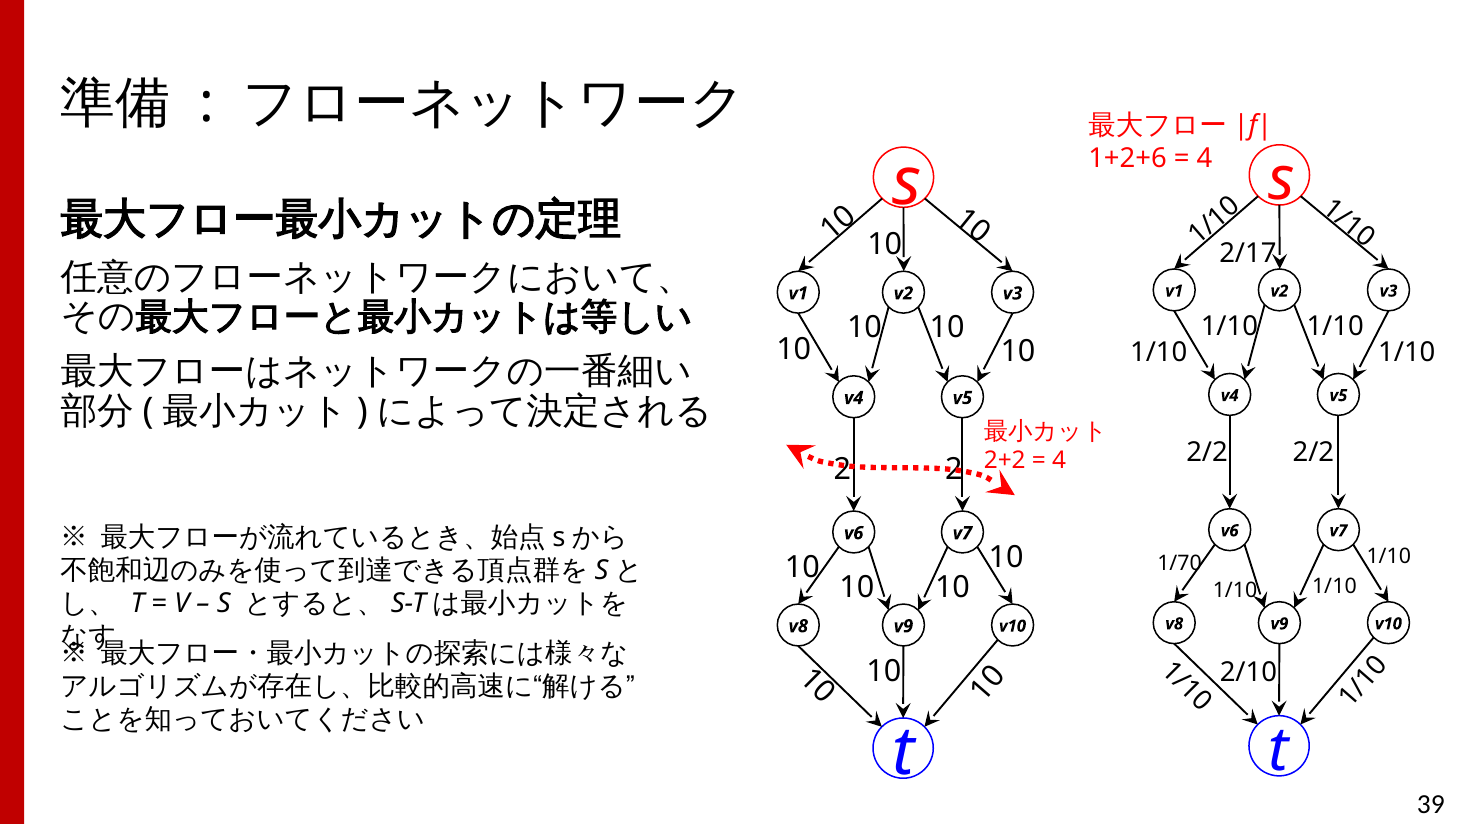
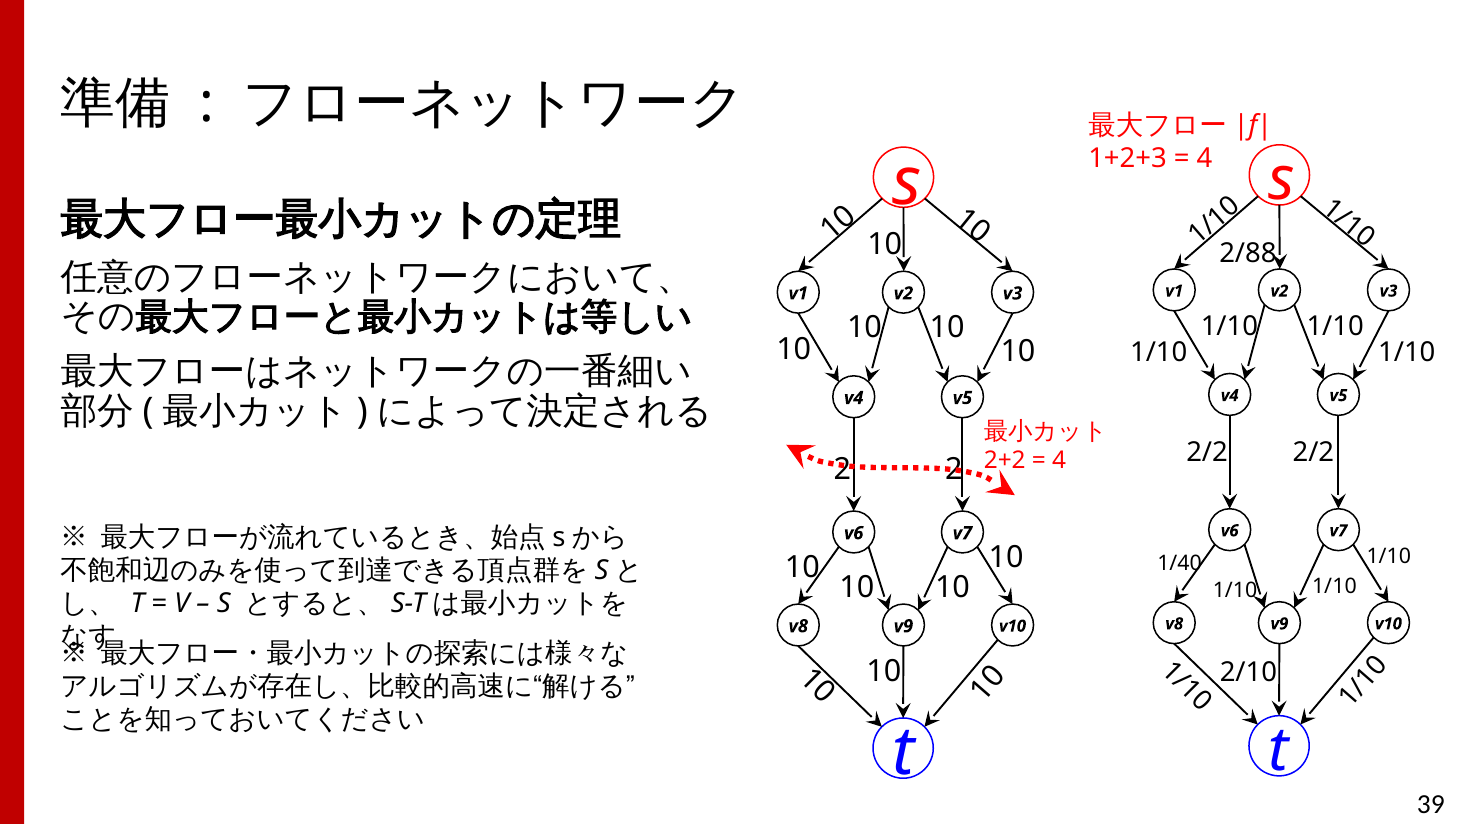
1+2+6: 1+2+6 -> 1+2+3 (1128, 158)
2/17: 2/17 -> 2/88 (1248, 254)
1/70: 1/70 -> 1/40 (1180, 563)
